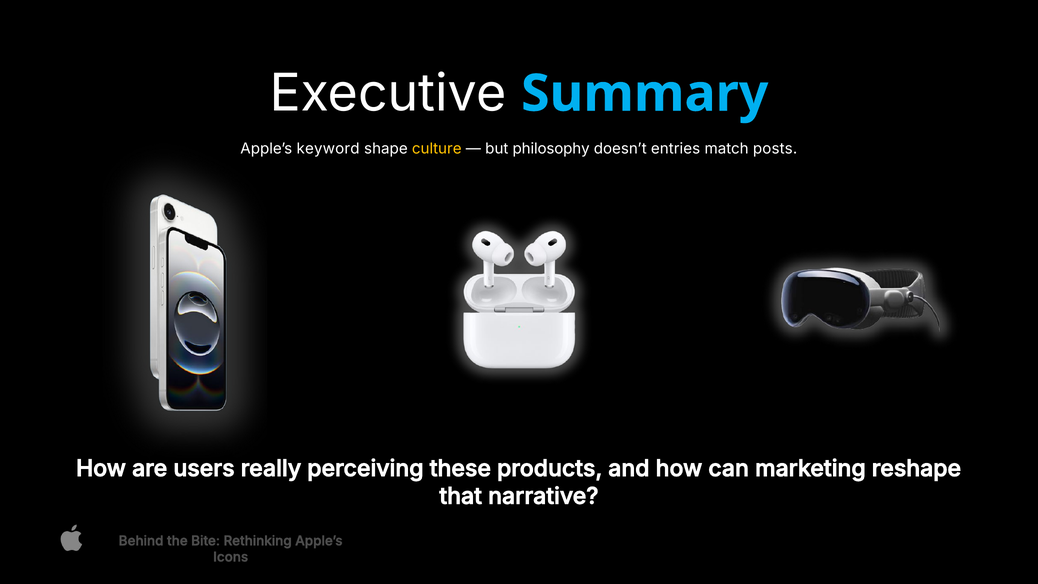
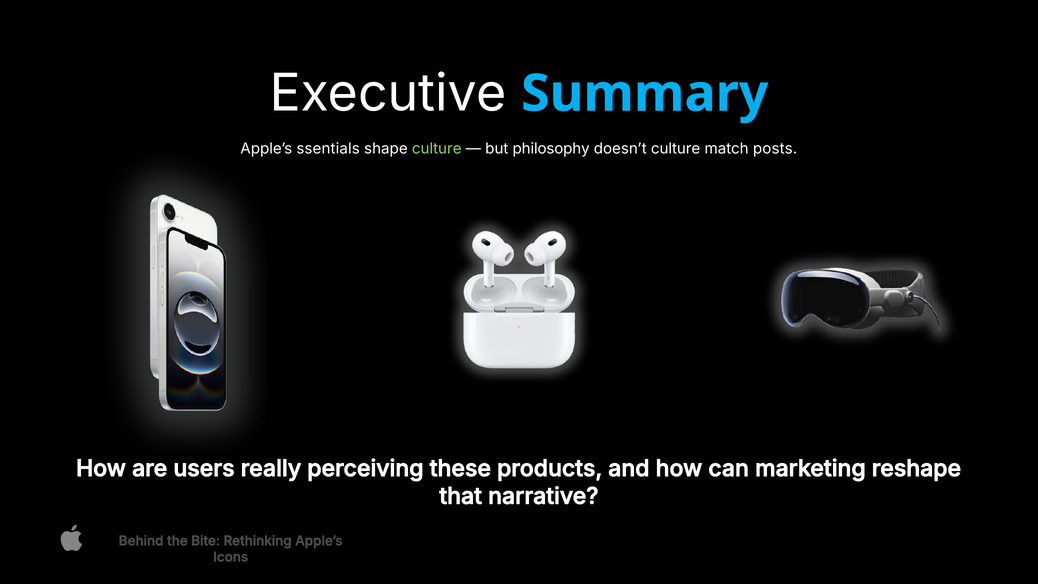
keyword: keyword -> ssentials (328, 149)
culture colour: yellow -> light green (437, 149)
doesn’t entries: entries -> culture (676, 149)
